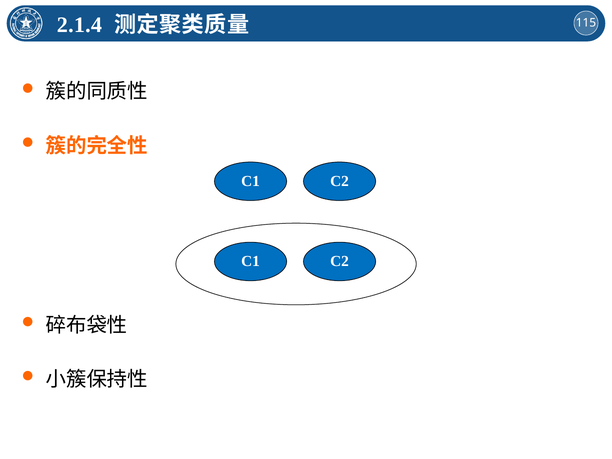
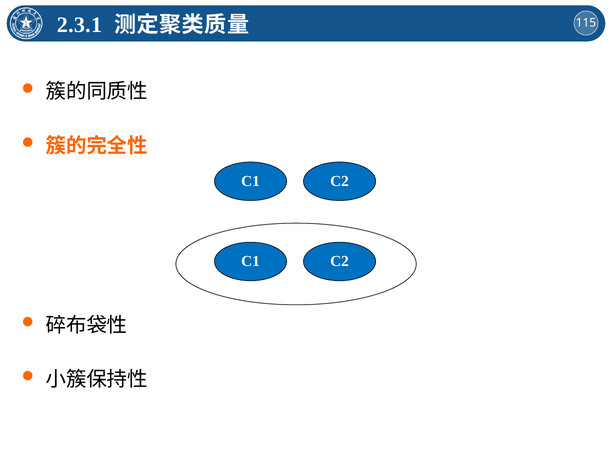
2.1.4: 2.1.4 -> 2.3.1 (79, 25)
